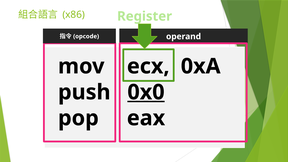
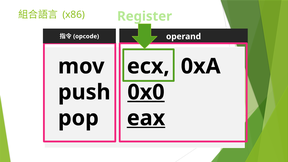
eax underline: none -> present (146, 118)
